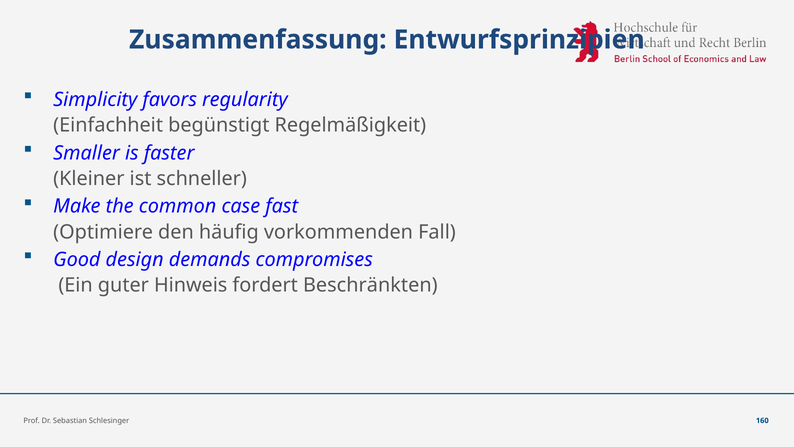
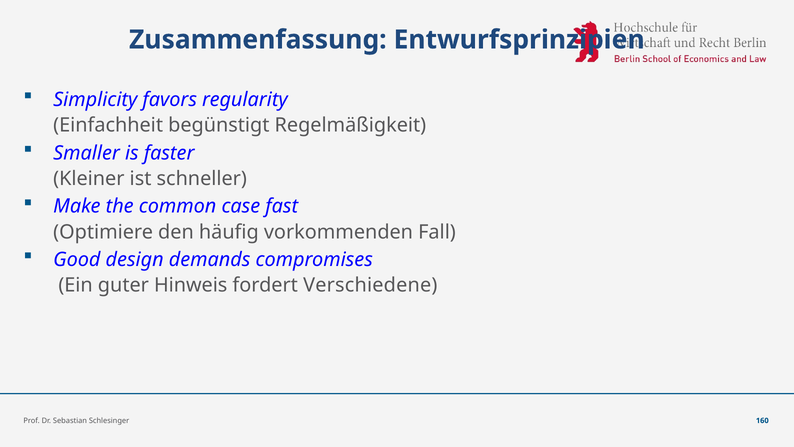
Beschränkten: Beschränkten -> Verschiedene (370, 285)
